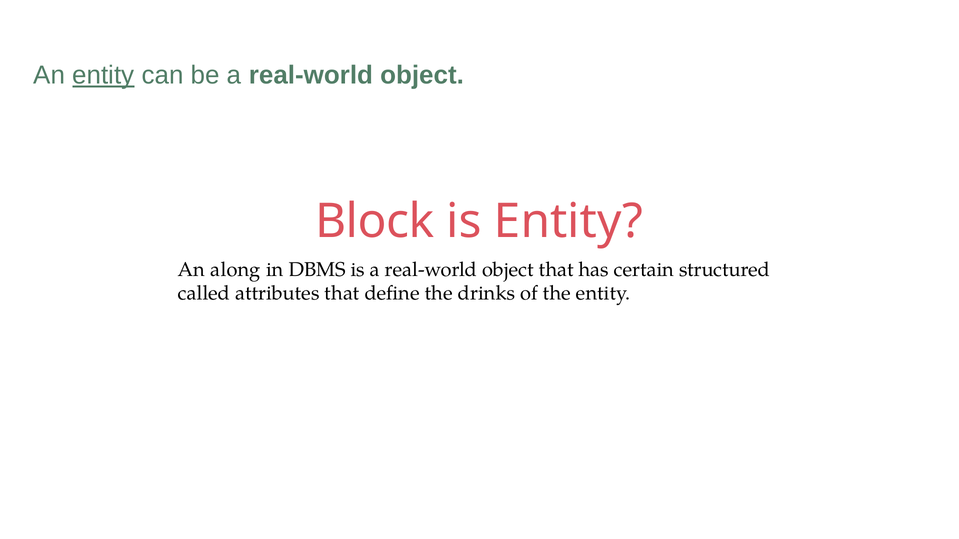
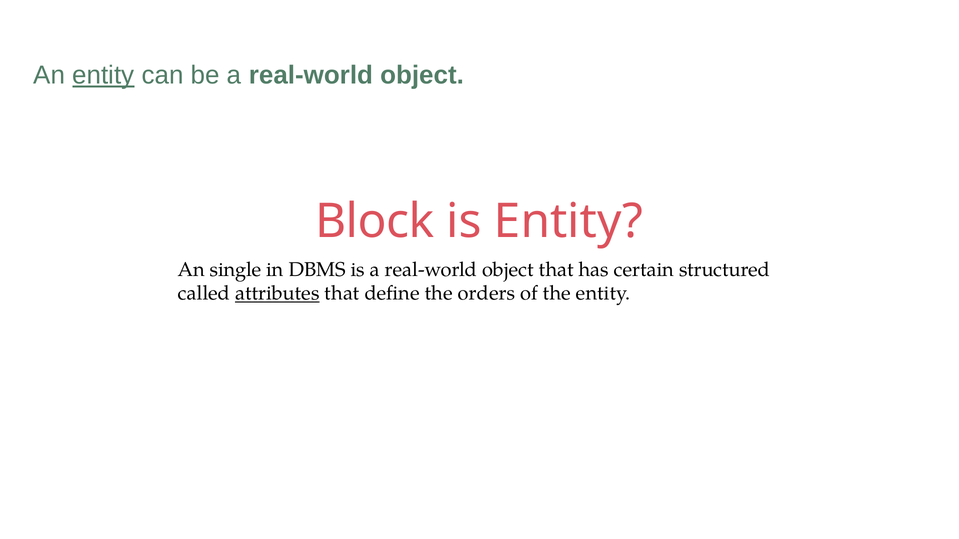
along: along -> single (236, 270)
attributes underline: none -> present (277, 294)
drinks: drinks -> orders (486, 294)
